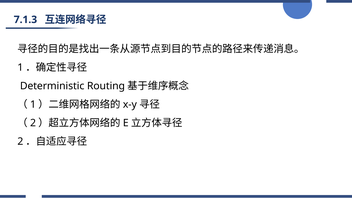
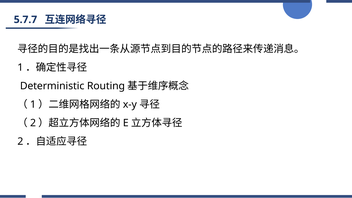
7.1.3: 7.1.3 -> 5.7.7 (25, 20)
